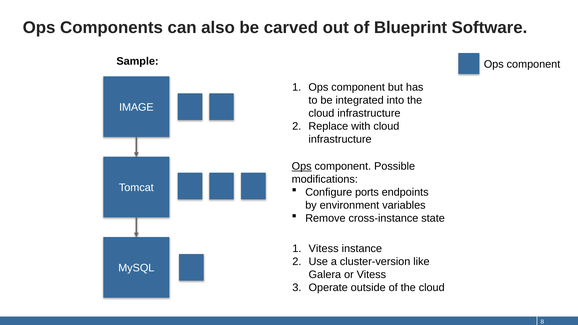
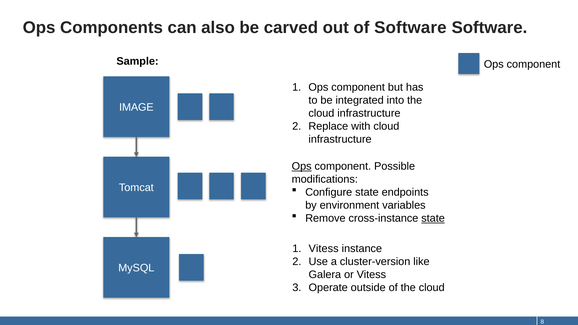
of Blueprint: Blueprint -> Software (410, 28)
Configure ports: ports -> state (367, 192)
state underline: none -> present (433, 218)
